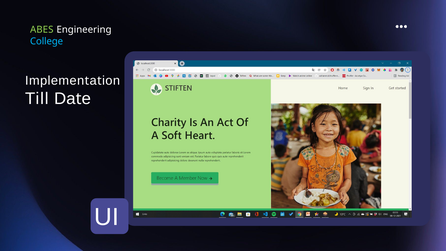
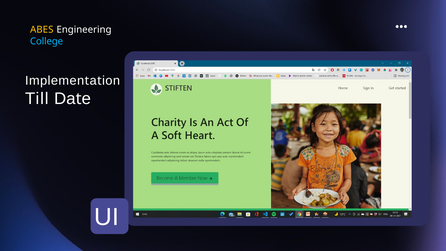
ABES colour: light green -> yellow (42, 30)
